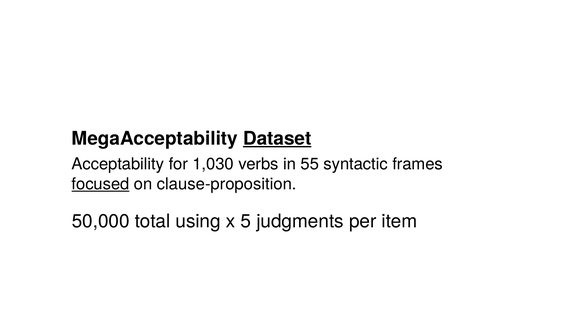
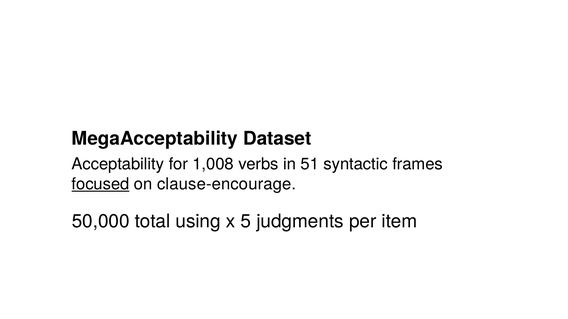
Dataset underline: present -> none (277, 139)
1,030: 1,030 -> 1,008 (213, 164)
55: 55 -> 51 (310, 164)
clause-proposition: clause-proposition -> clause-encourage (227, 184)
